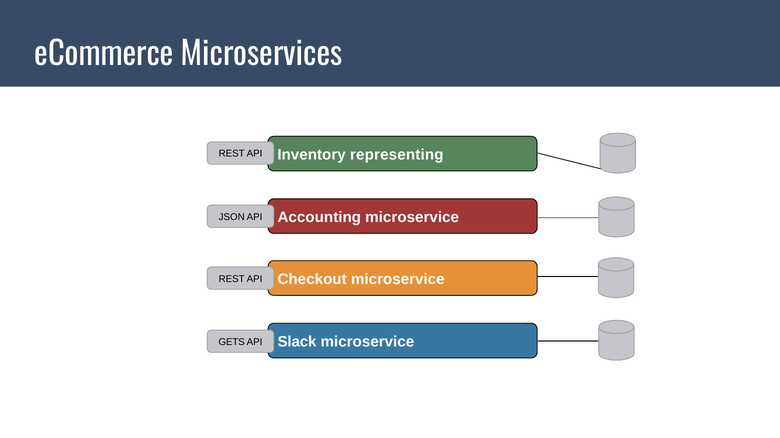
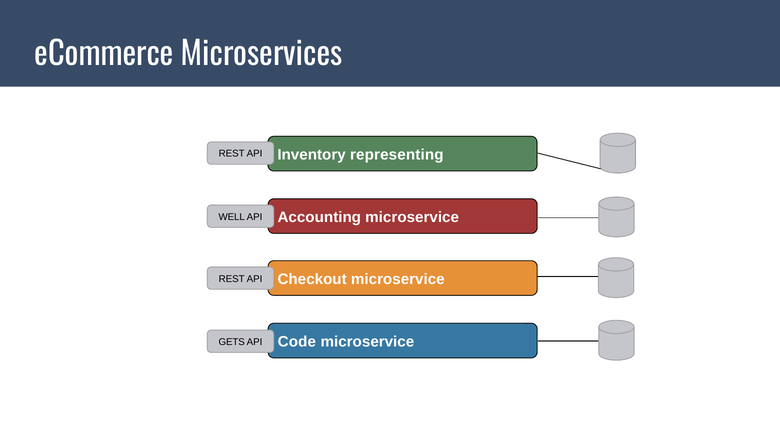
JSON: JSON -> WELL (232, 217)
Slack: Slack -> Code (297, 342)
